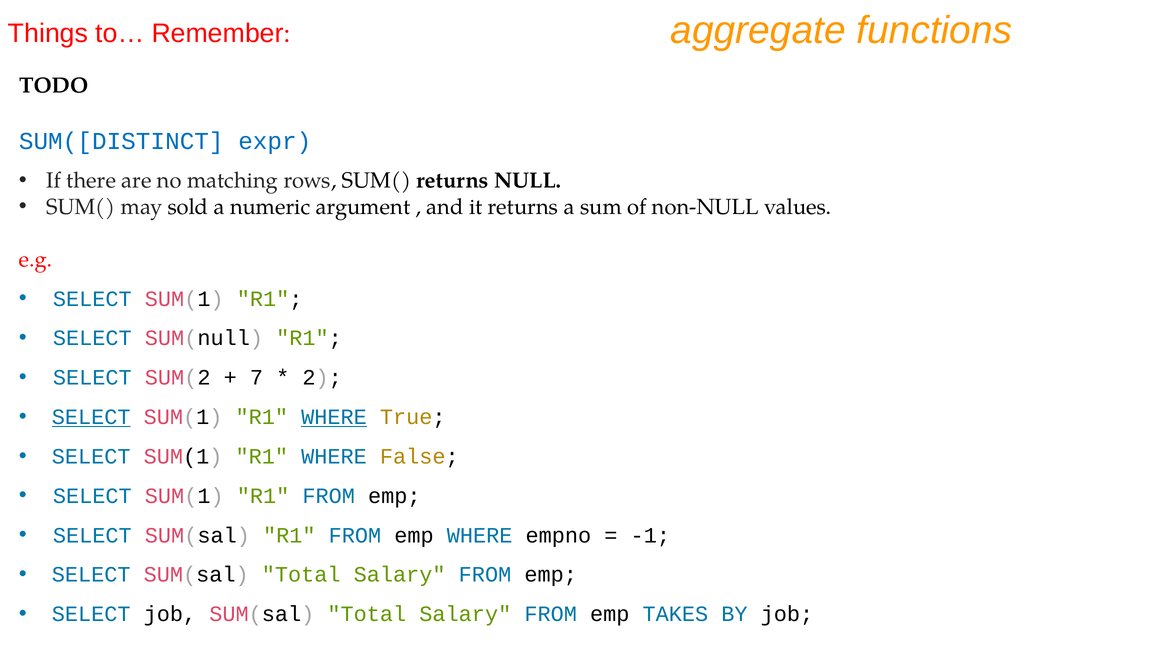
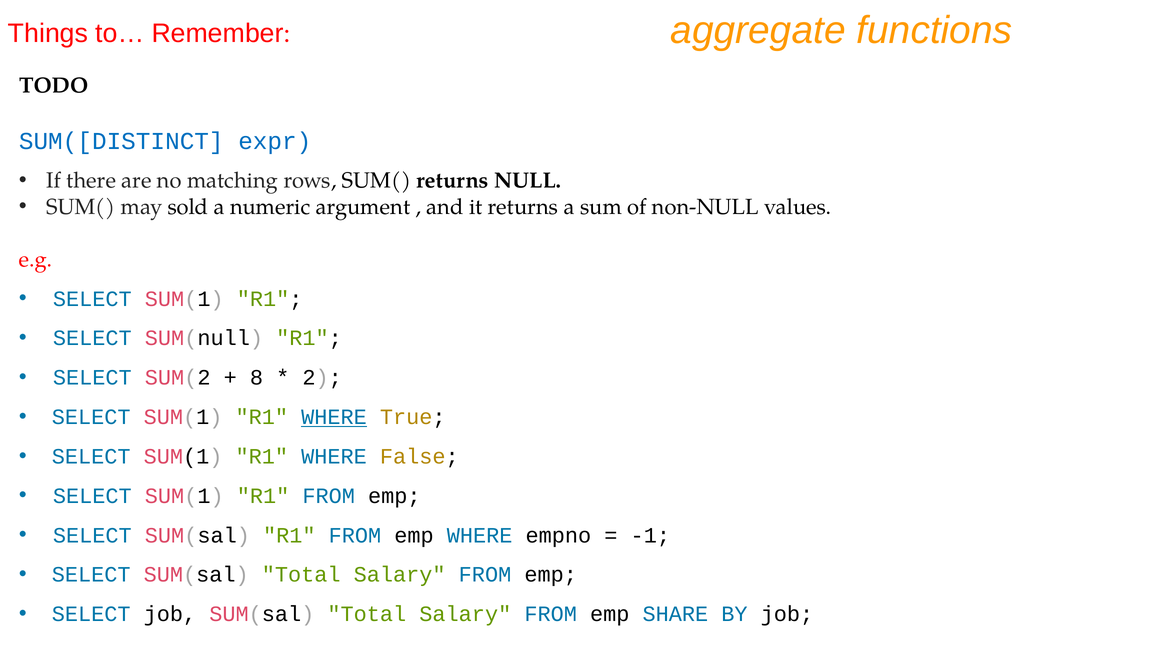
7: 7 -> 8 (256, 377)
SELECT underline: present -> none (91, 417)
TAKES: TAKES -> SHARE (675, 614)
